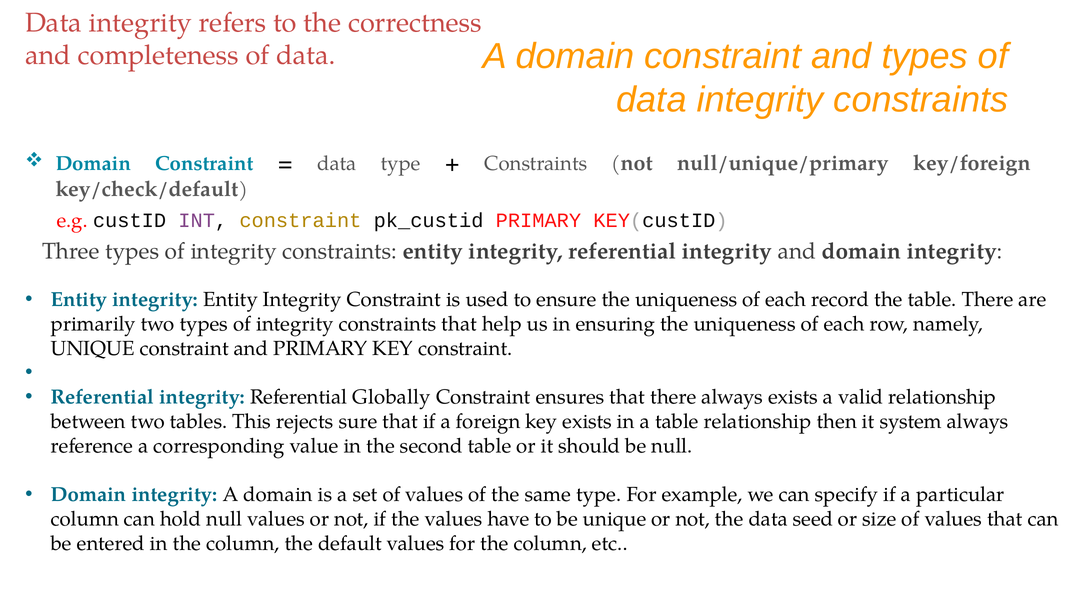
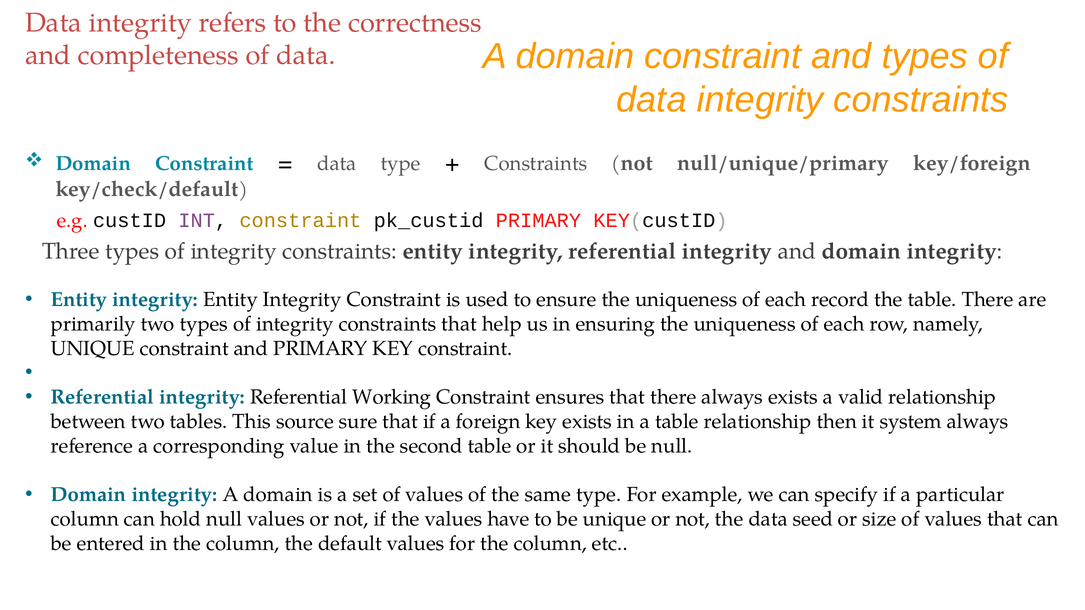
Globally: Globally -> Working (392, 397)
rejects: rejects -> source (305, 422)
